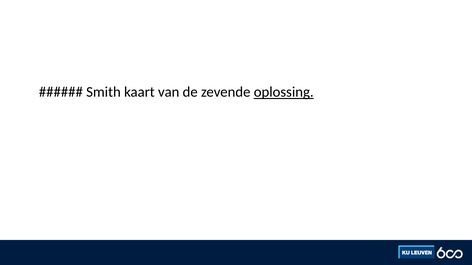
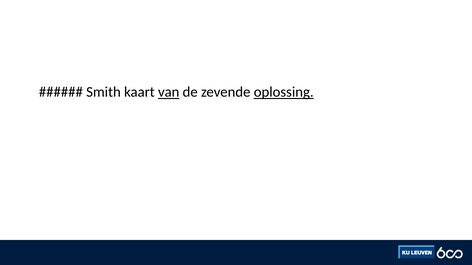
van underline: none -> present (169, 92)
